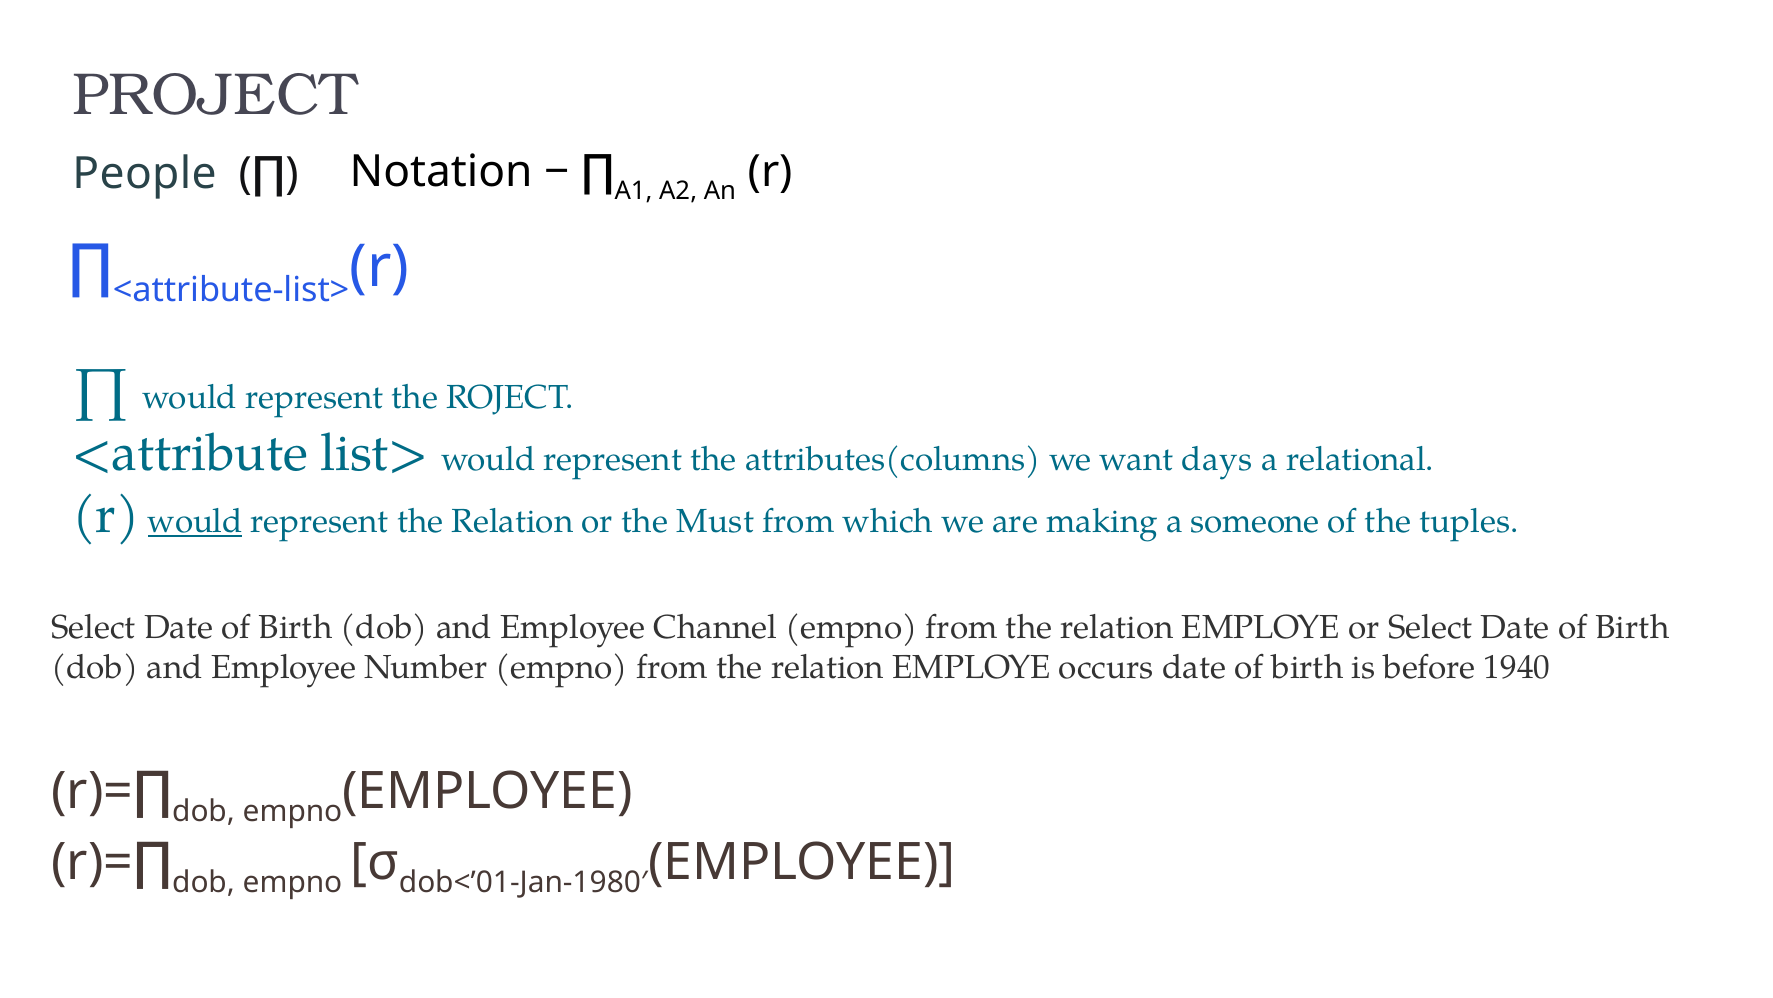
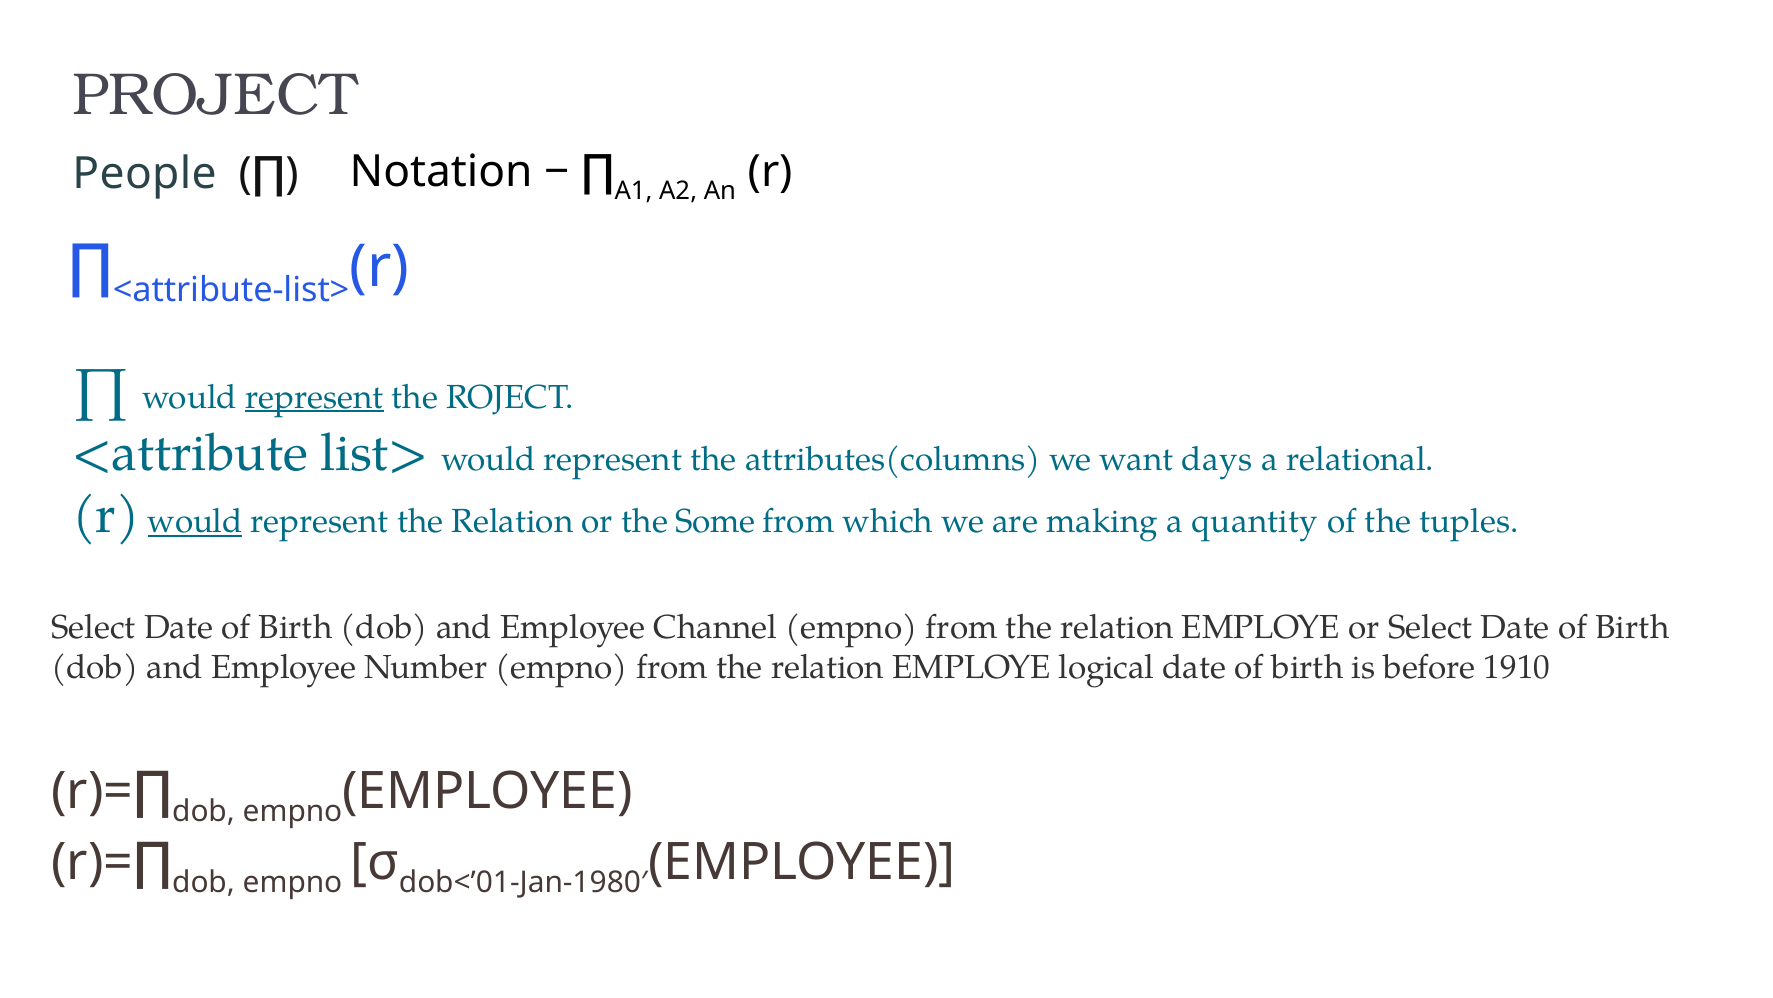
represent underline: none -> present (314, 397)
Must: Must -> Some (715, 521)
someone: someone -> quantity (1255, 521)
occurs: occurs -> logical (1107, 667)
1940: 1940 -> 1910 (1517, 667)
